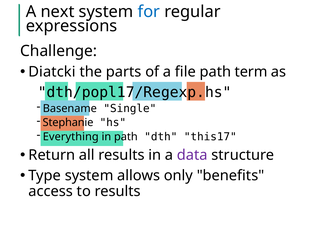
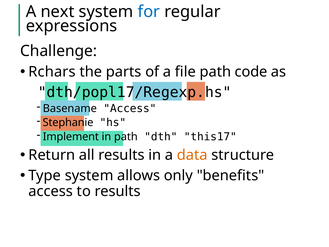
Diatcki: Diatcki -> Rchars (52, 72)
term: term -> code (251, 72)
Basename Single: Single -> Access (130, 108)
Everything: Everything -> Implement (71, 137)
data colour: purple -> orange (192, 155)
